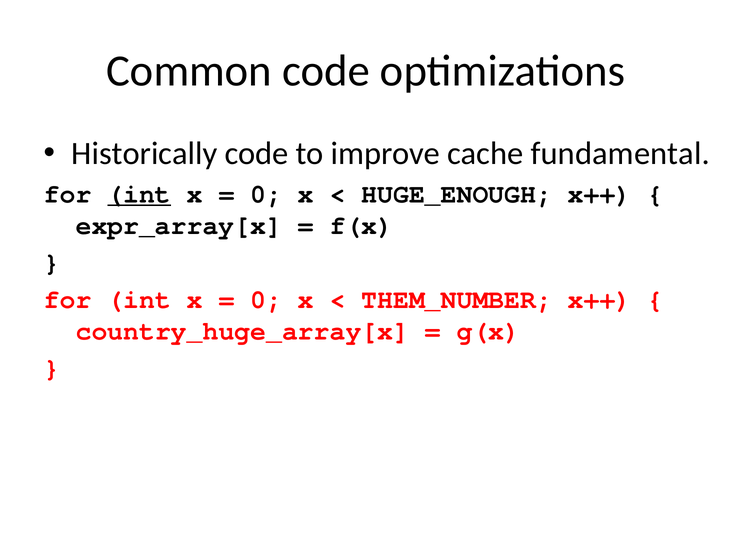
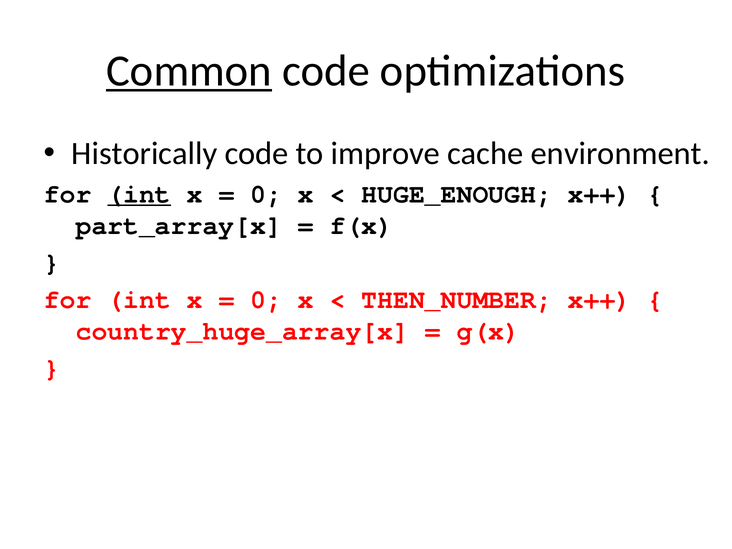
Common underline: none -> present (189, 71)
fundamental: fundamental -> environment (620, 154)
expr_array[x: expr_array[x -> part_array[x (179, 225)
THEM_NUMBER: THEM_NUMBER -> THEN_NUMBER (457, 299)
